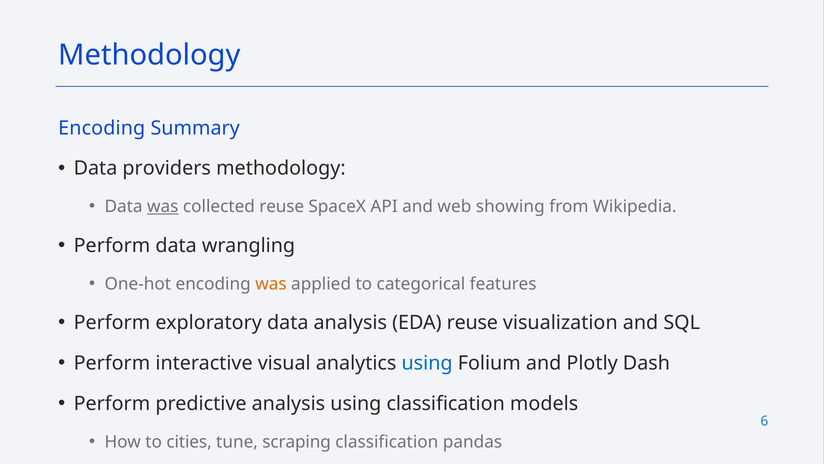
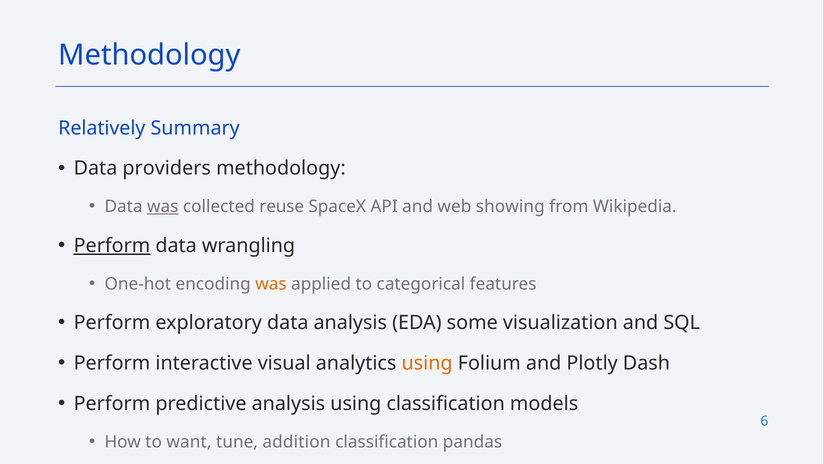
Encoding: Encoding -> Relatively (102, 128)
Perform underline: none -> present (112, 245)
EDA reuse: reuse -> some (472, 323)
using colour: blue -> orange (427, 363)
cities: cities -> want (189, 442)
scraping: scraping -> addition (296, 442)
